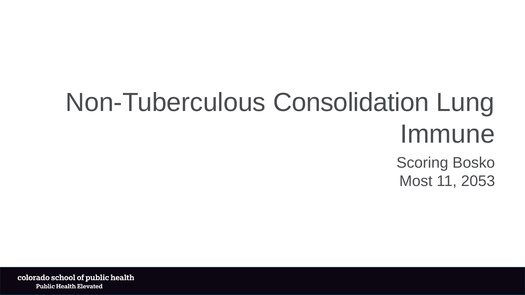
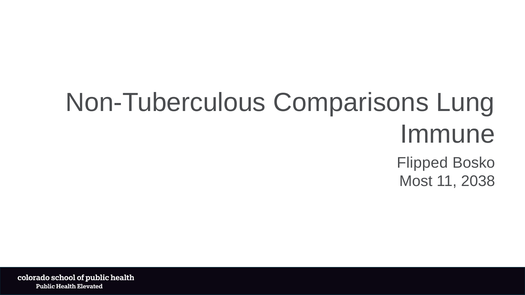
Consolidation: Consolidation -> Comparisons (351, 103)
Scoring: Scoring -> Flipped (422, 163)
2053: 2053 -> 2038 (478, 181)
